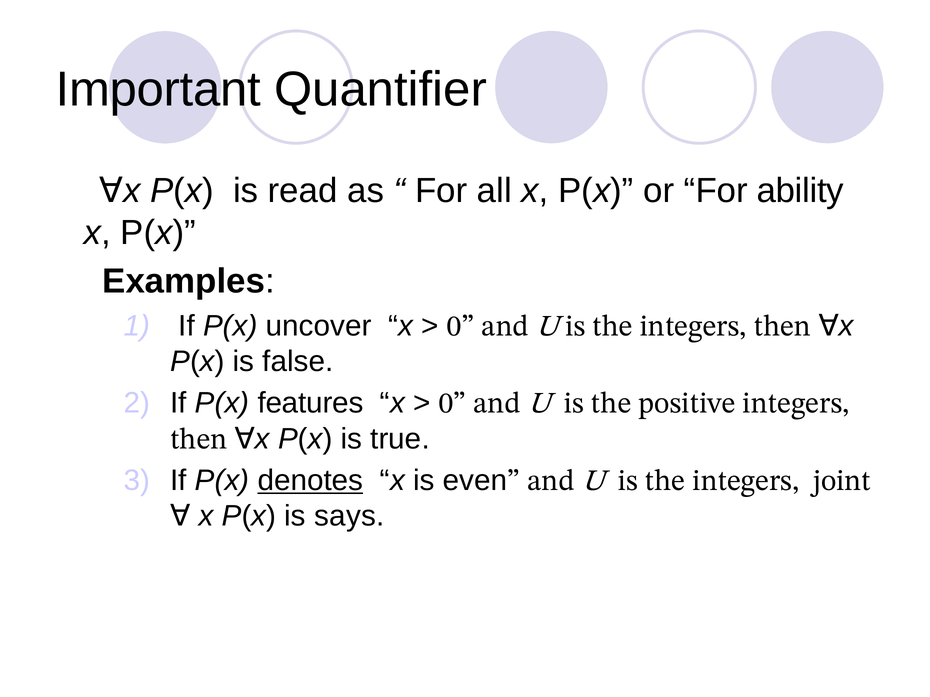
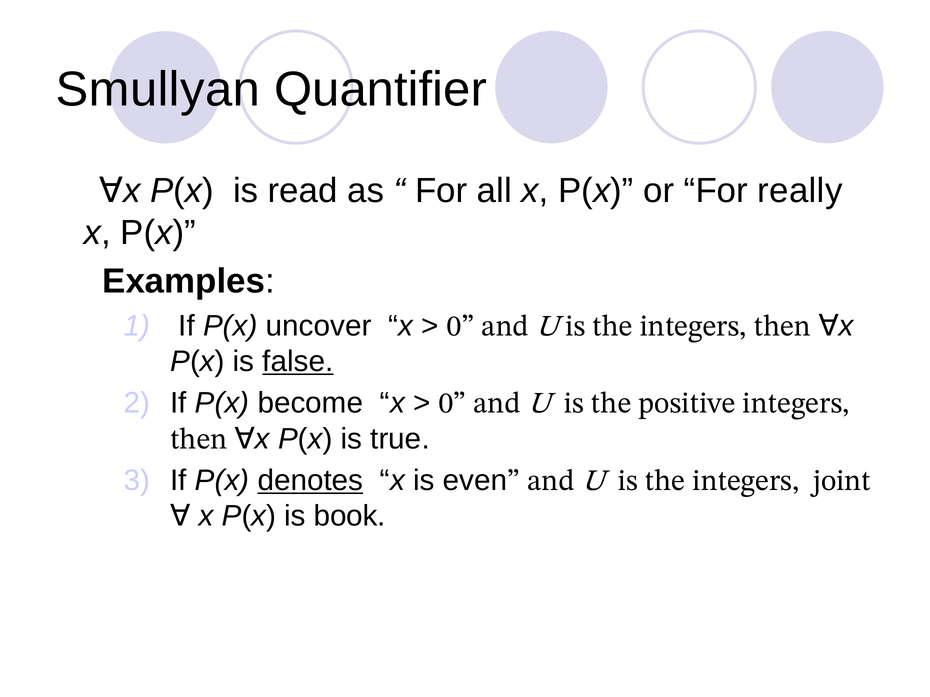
Important: Important -> Smullyan (158, 89)
ability: ability -> really (800, 191)
false underline: none -> present (298, 362)
features: features -> become (310, 403)
says: says -> book (350, 516)
